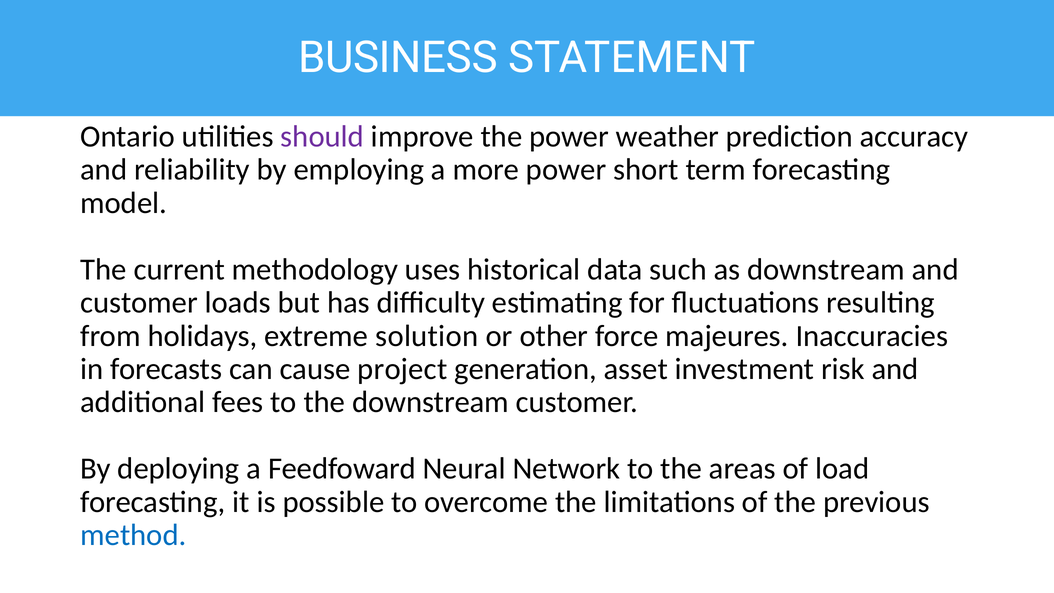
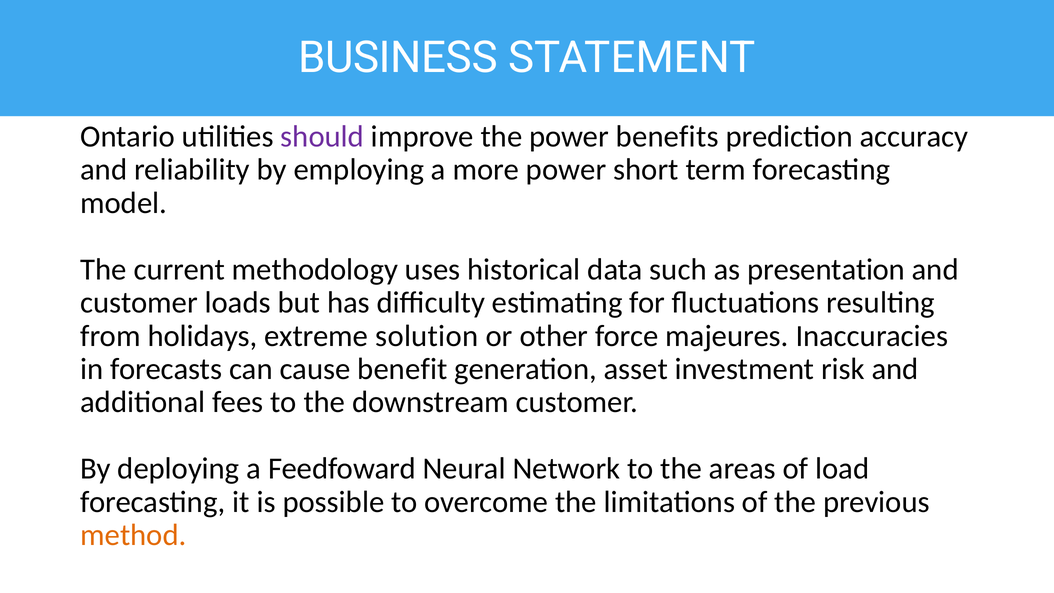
weather: weather -> benefits (667, 137)
as downstream: downstream -> presentation (826, 269)
project: project -> benefit (402, 369)
method colour: blue -> orange (133, 535)
